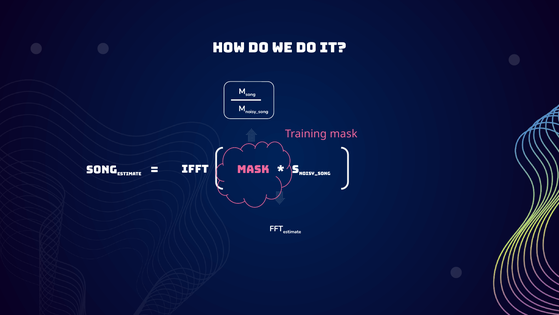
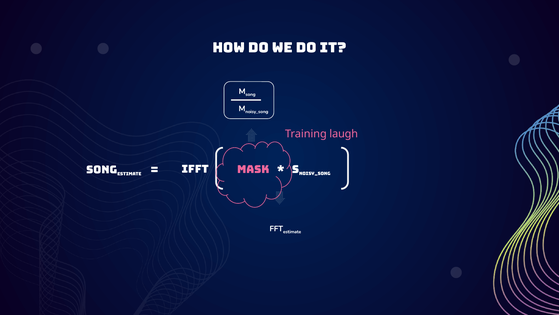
Training mask: mask -> laugh (344, 134)
